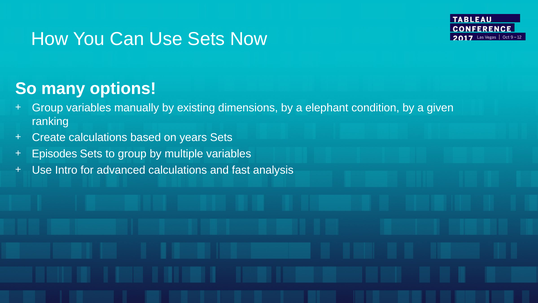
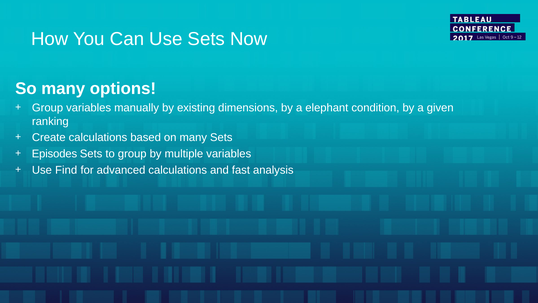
on years: years -> many (193, 137)
Intro: Intro -> Find (66, 170)
